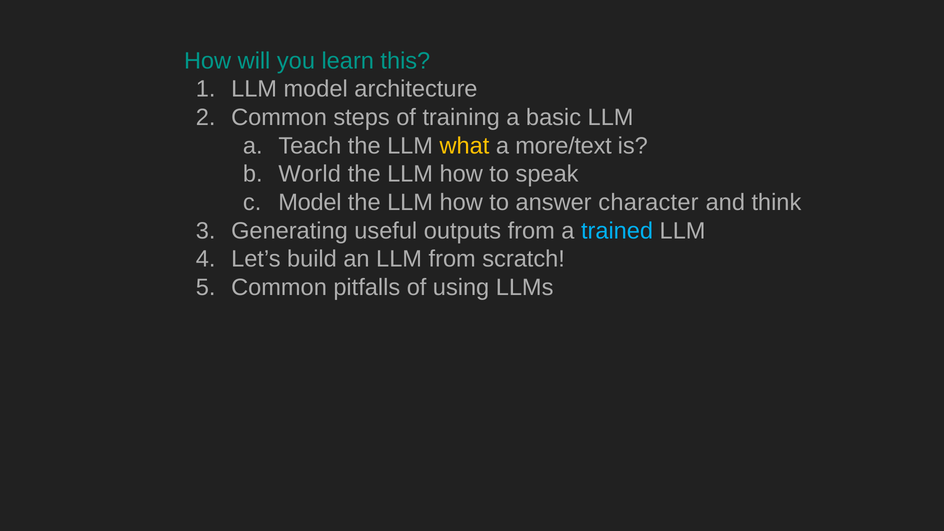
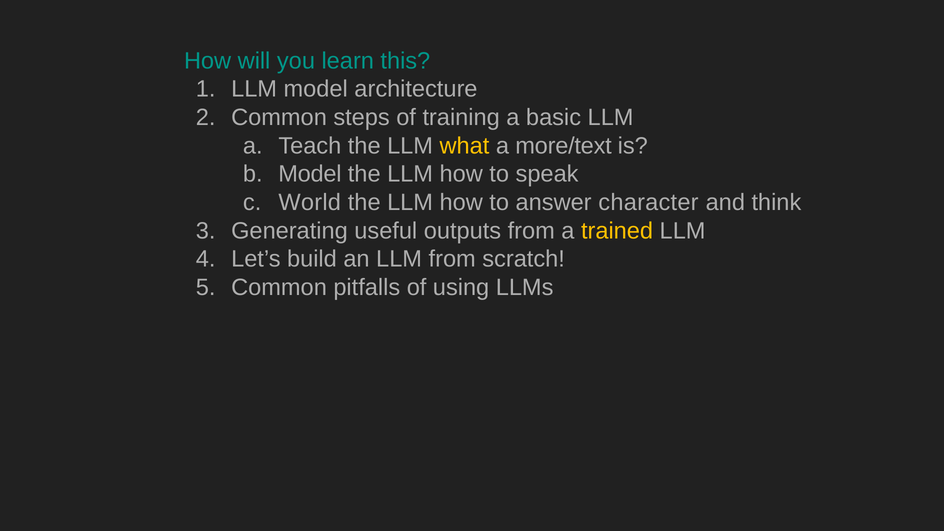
World: World -> Model (310, 174)
Model: Model -> World (310, 202)
trained colour: light blue -> yellow (617, 231)
